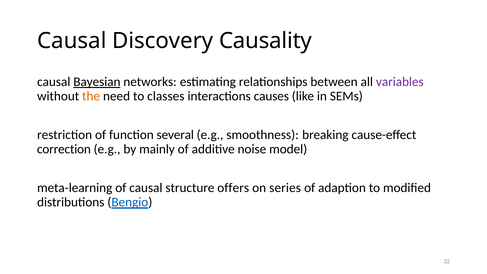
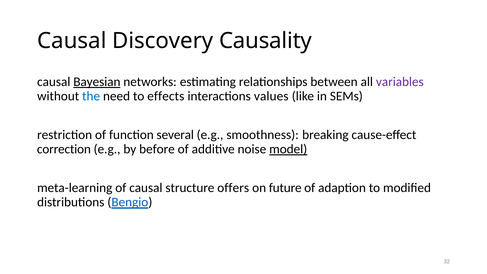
the colour: orange -> blue (91, 96)
classes: classes -> effects (166, 96)
causes: causes -> values (271, 96)
mainly: mainly -> before (157, 149)
model underline: none -> present (288, 149)
series: series -> future (285, 188)
